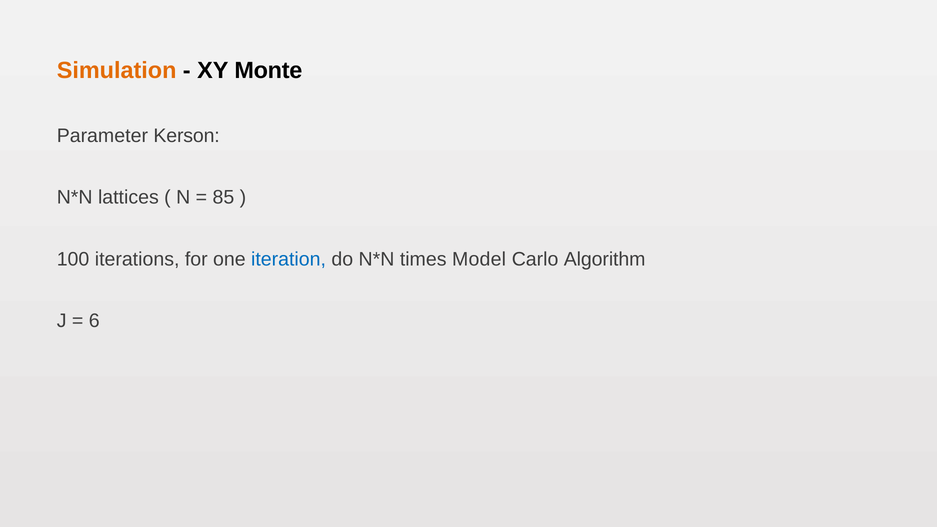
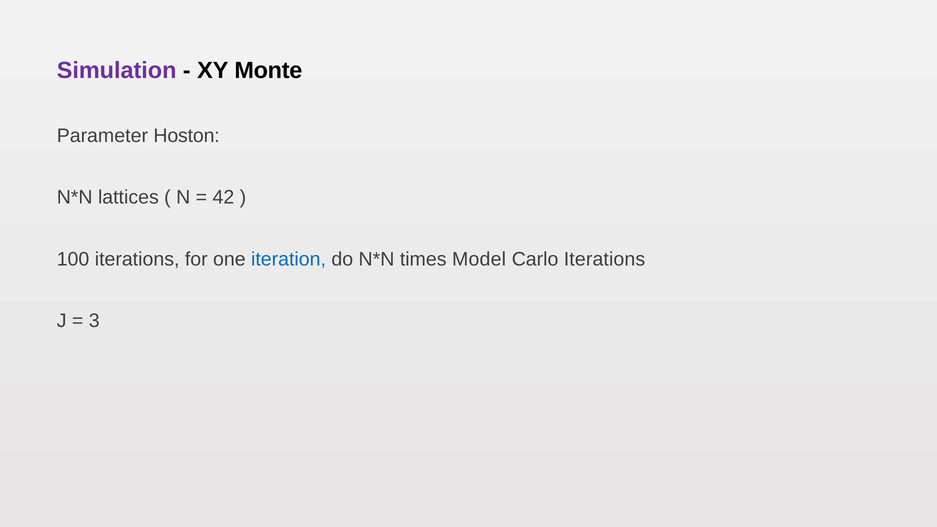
Simulation colour: orange -> purple (117, 71)
Kerson: Kerson -> Hoston (187, 136)
85: 85 -> 42 (223, 197)
Carlo Algorithm: Algorithm -> Iterations (605, 259)
6: 6 -> 3 (94, 321)
